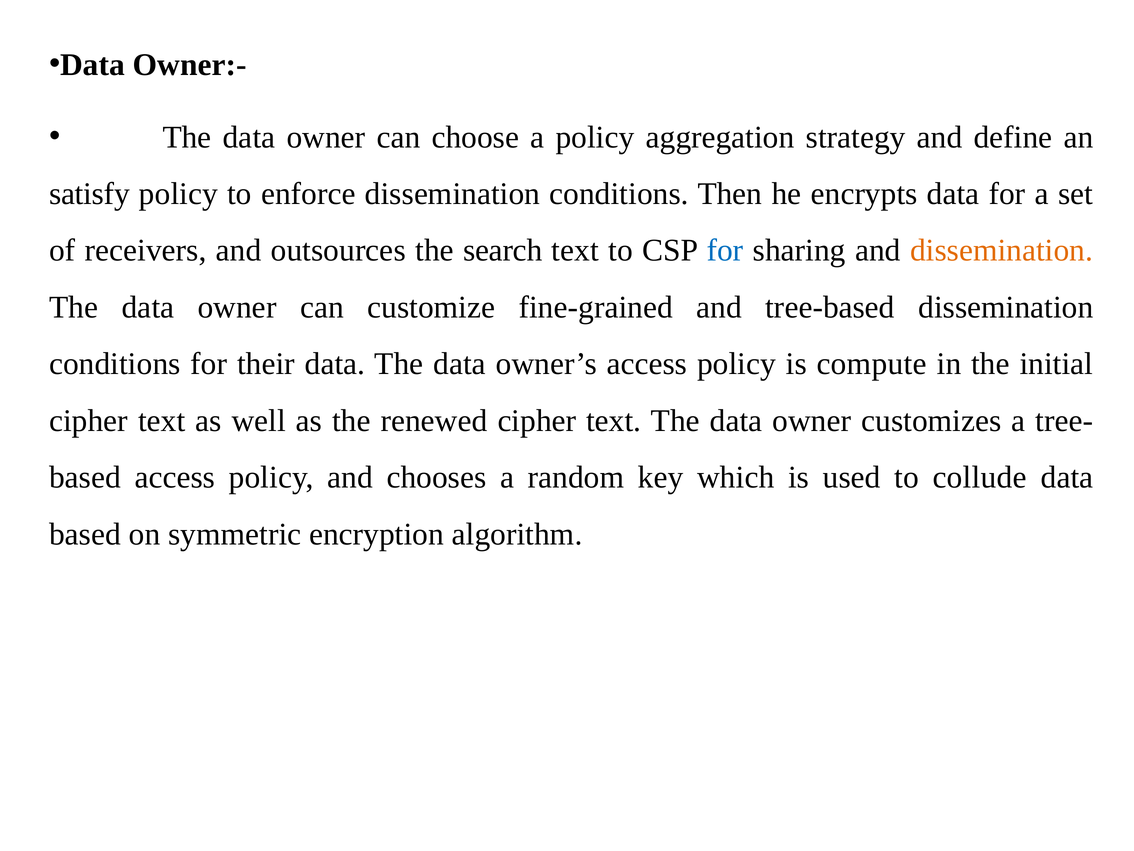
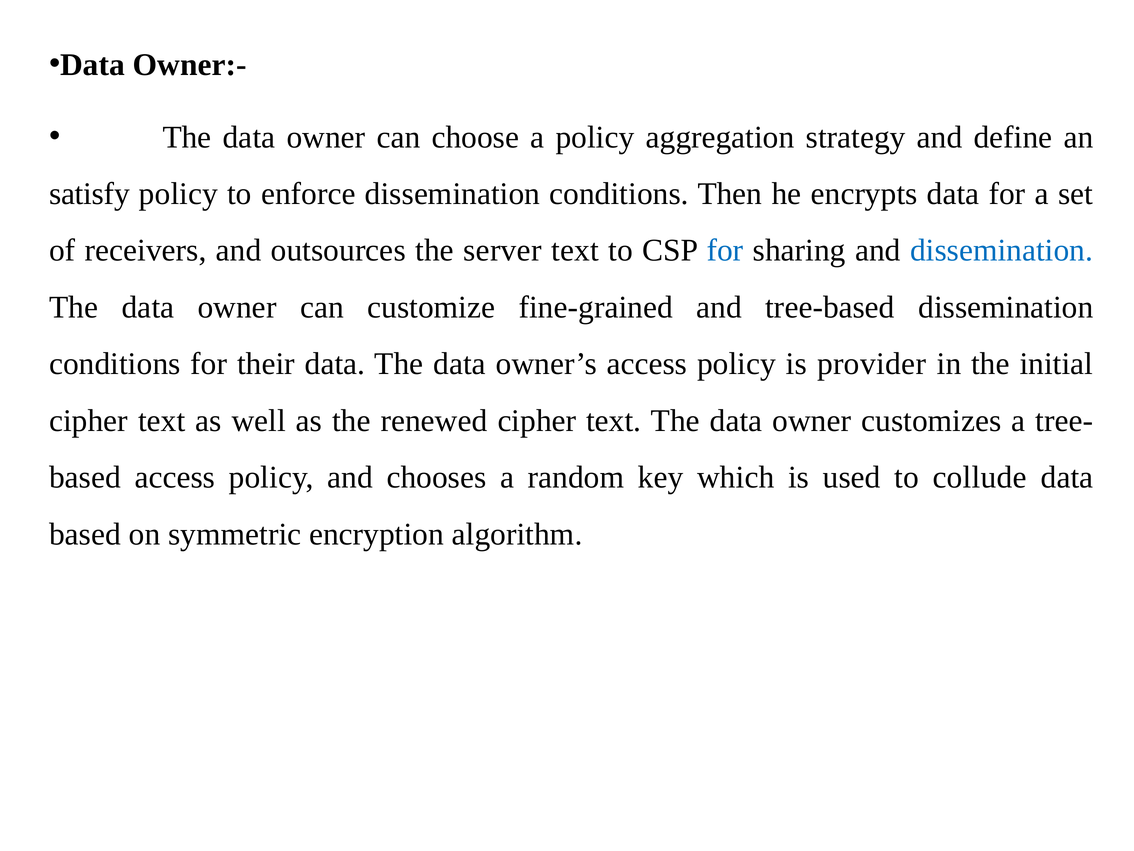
search: search -> server (502, 250)
dissemination colour: orange -> blue (1002, 250)
compute: compute -> provider (872, 364)
